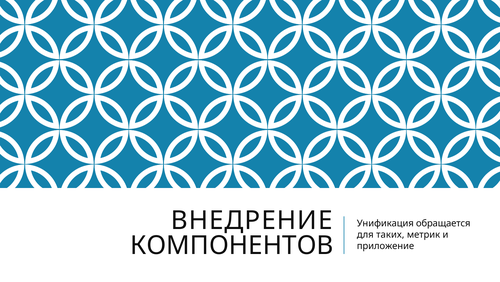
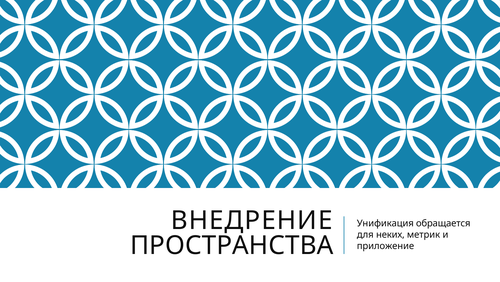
таких: таких -> неких (390, 234)
КОМПОНЕНТОВ: КОМПОНЕНТОВ -> ПРОСТРАНСТВА (232, 245)
